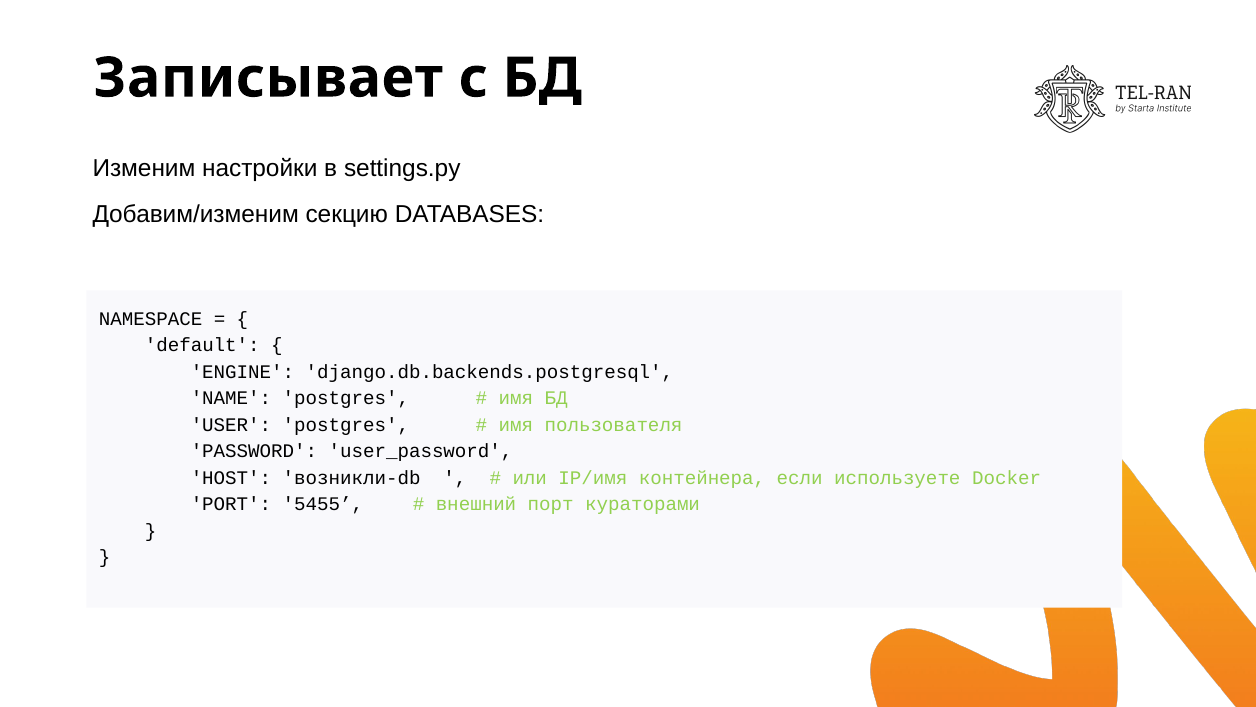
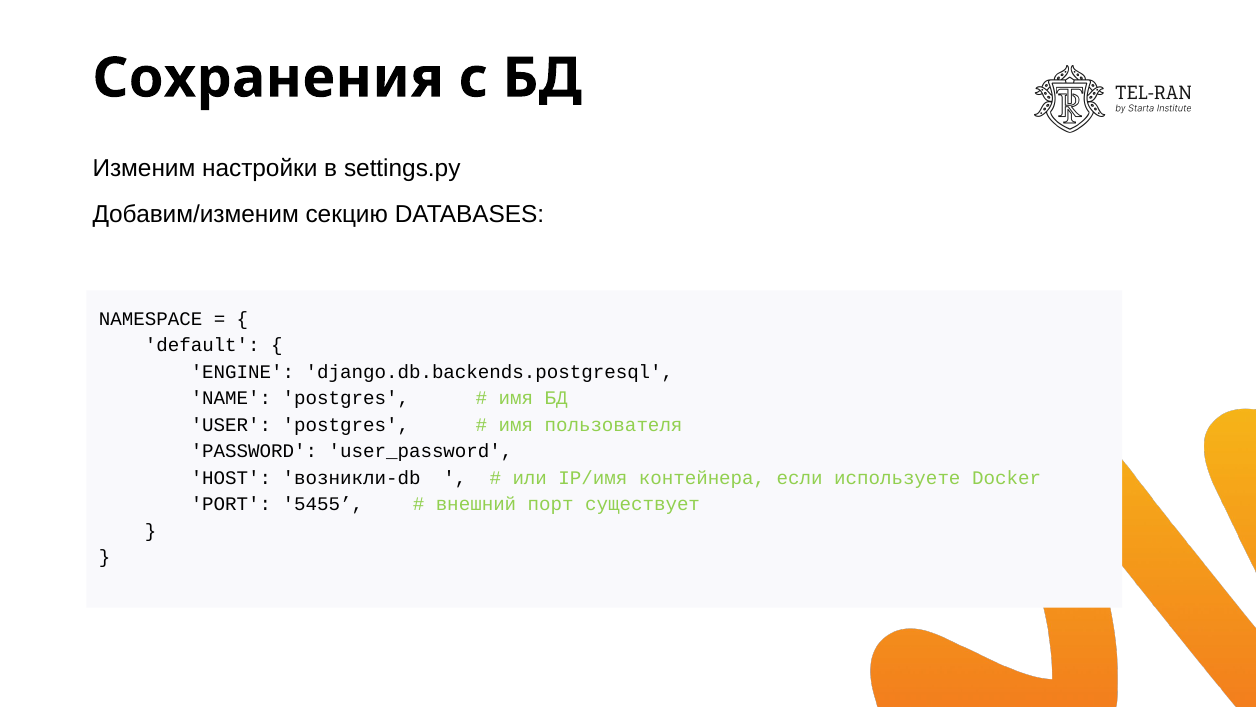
Записывает: Записывает -> Сохранения (268, 78)
кураторами: кураторами -> существует (643, 504)
